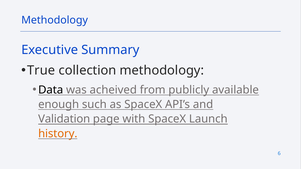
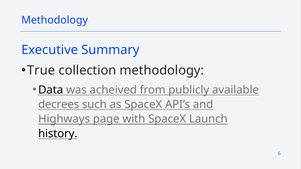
enough: enough -> decrees (59, 105)
Validation: Validation -> Highways (64, 119)
history colour: orange -> black (58, 134)
